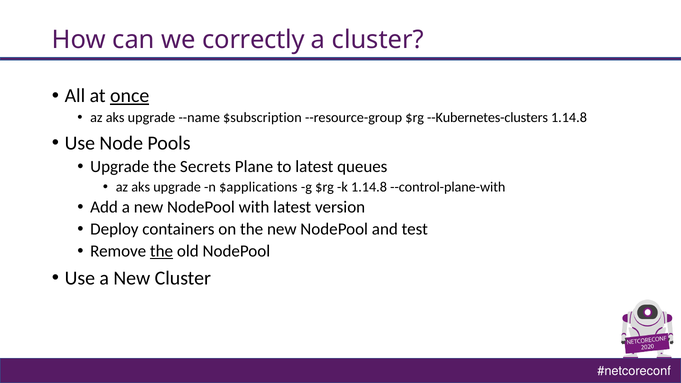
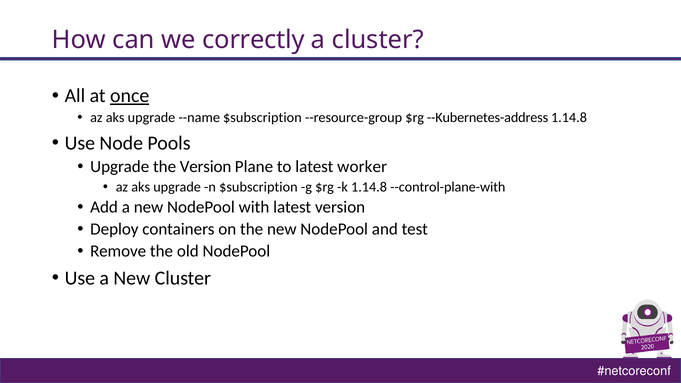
--Kubernetes-clusters: --Kubernetes-clusters -> --Kubernetes-address (488, 118)
the Secrets: Secrets -> Version (206, 167)
queues: queues -> worker (362, 167)
n $applications: $applications -> $subscription (258, 187)
the underline: present -> none (162, 251)
